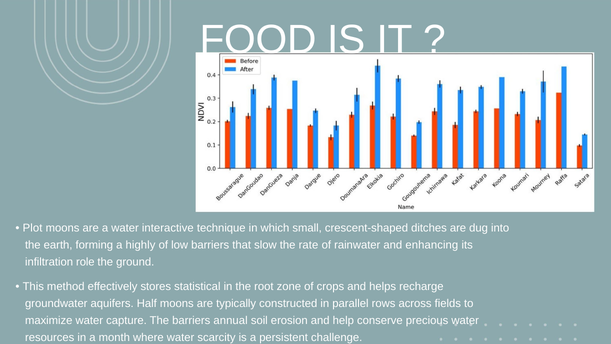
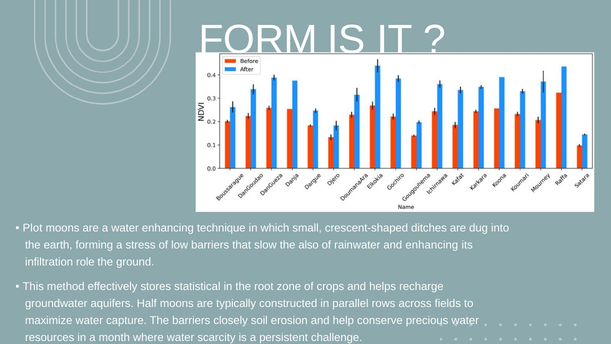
FOOD: FOOD -> FORM (258, 40)
water interactive: interactive -> enhancing (168, 228)
highly: highly -> stress (141, 245)
rate: rate -> also (309, 245)
annual: annual -> closely (231, 320)
